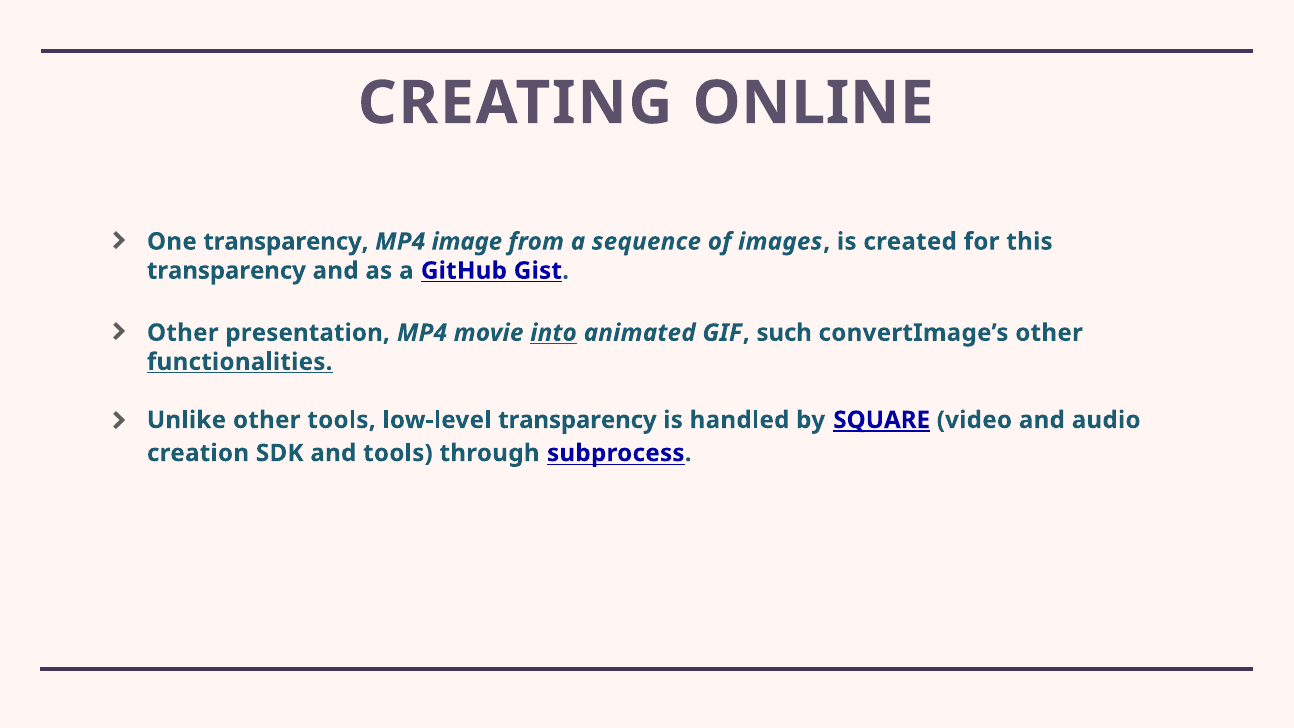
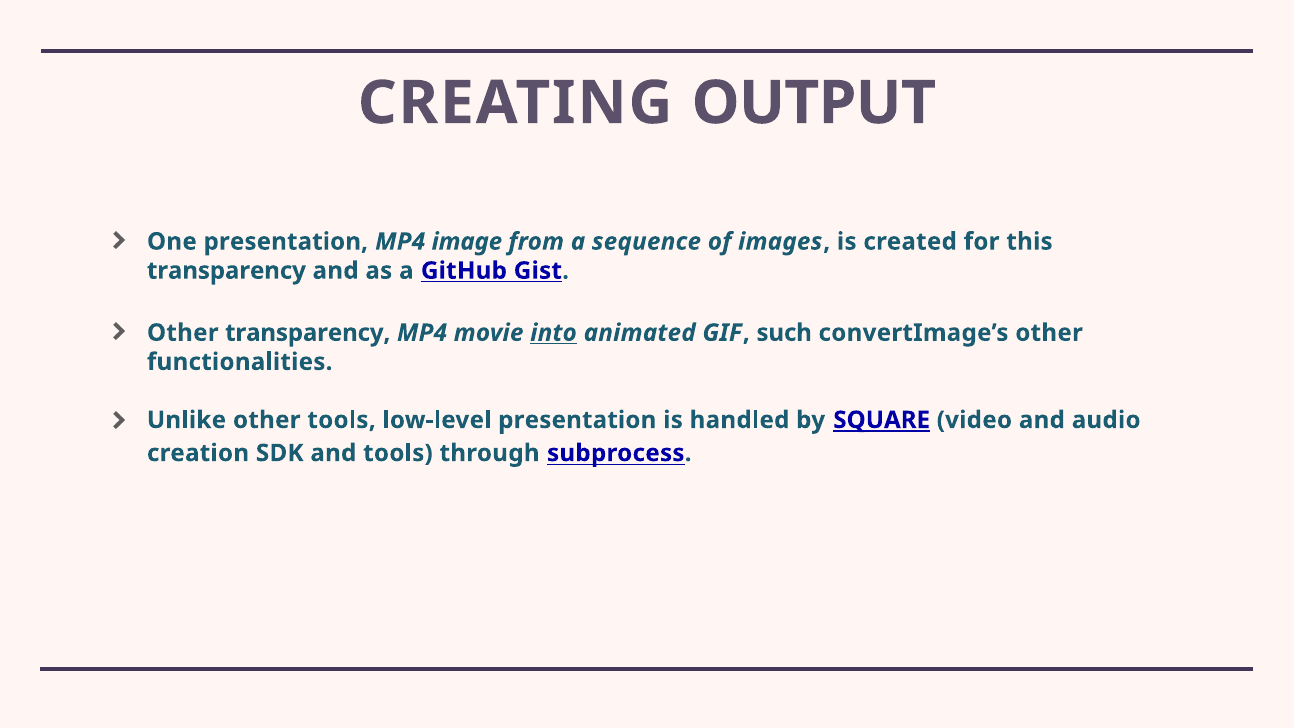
ONLINE: ONLINE -> OUTPUT (814, 103)
One transparency: transparency -> presentation (286, 242)
Other presentation: presentation -> transparency (308, 333)
functionalities underline: present -> none (240, 362)
low-level transparency: transparency -> presentation (577, 420)
